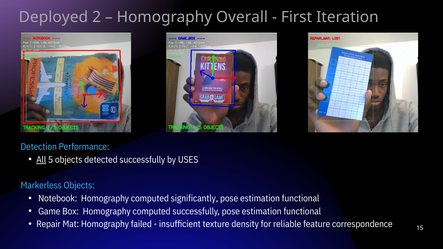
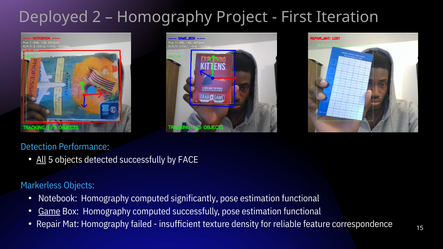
Overall: Overall -> Project (242, 17)
USES: USES -> FACE (188, 160)
Game underline: none -> present (49, 212)
